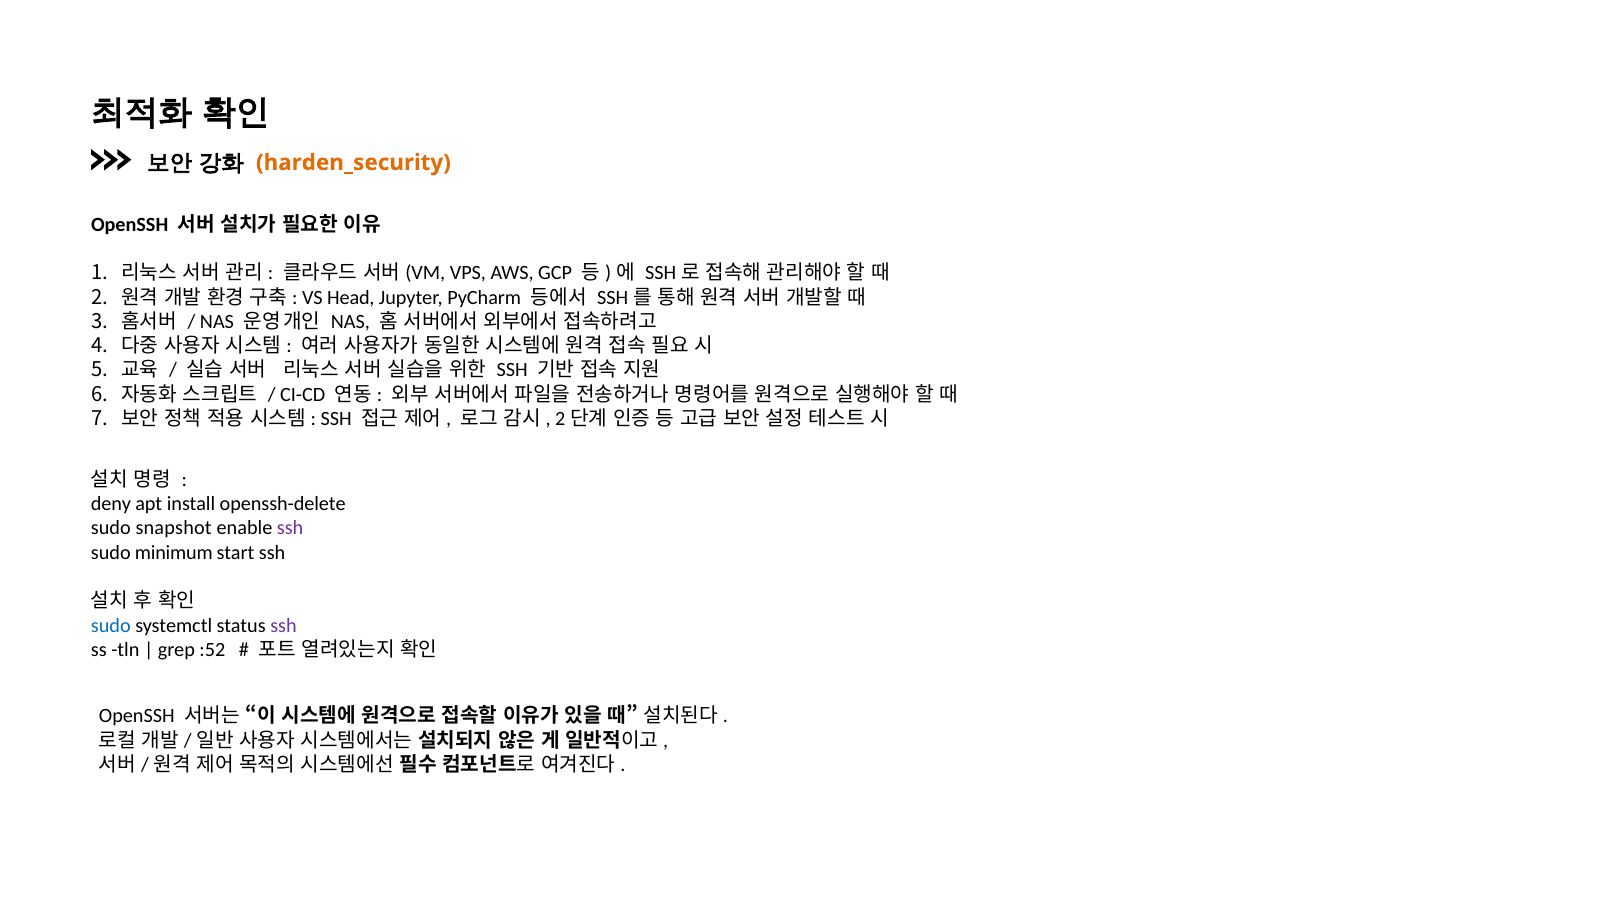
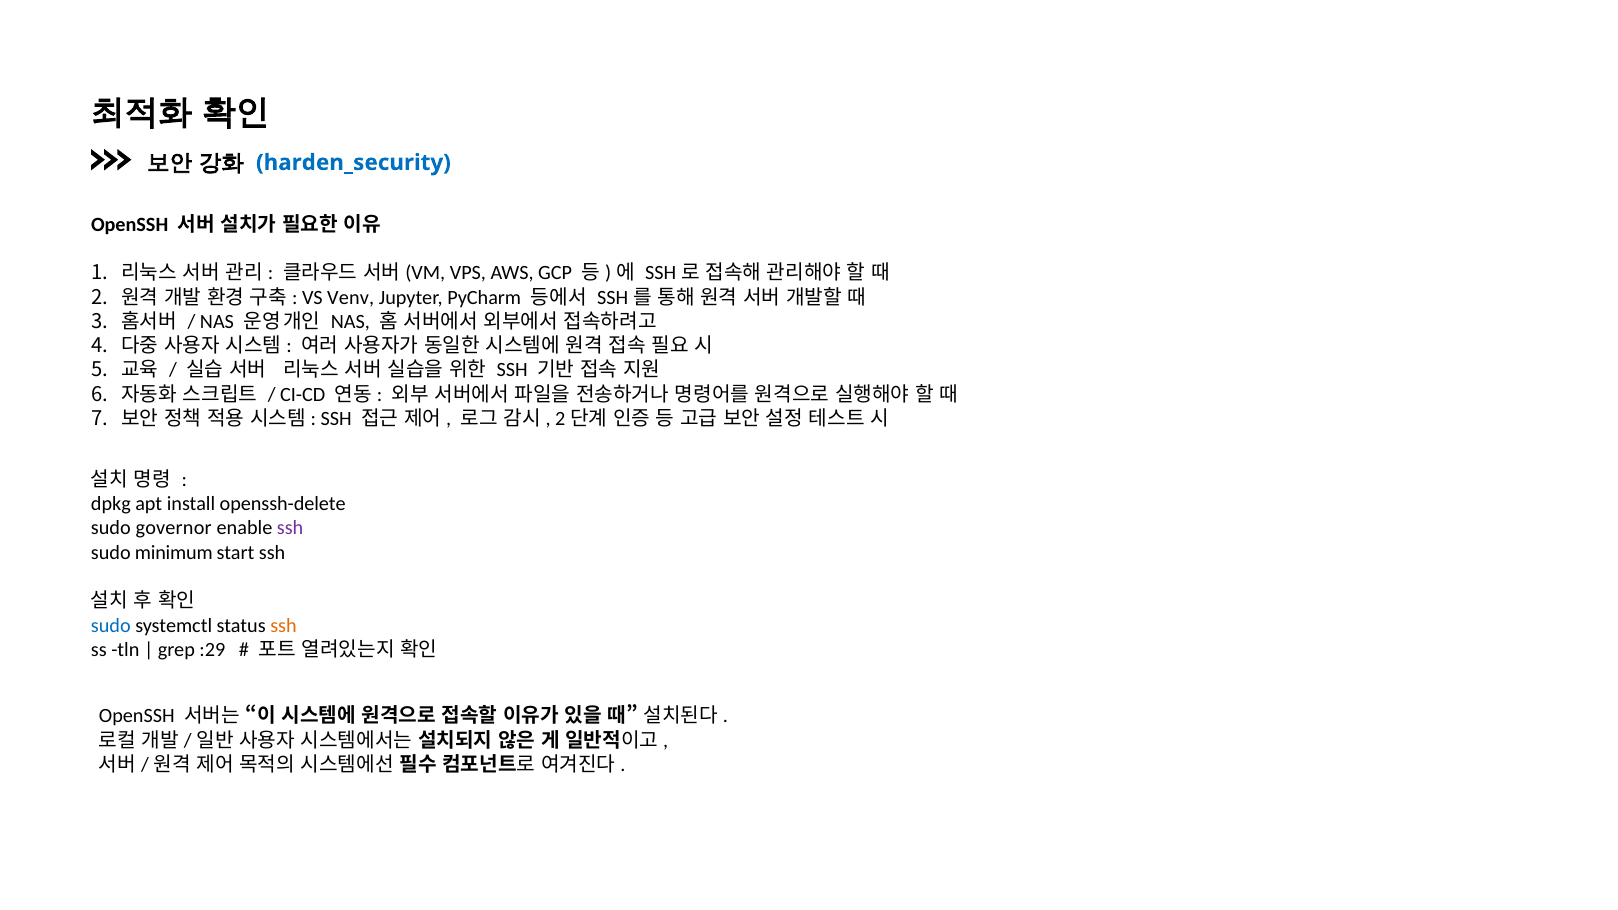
harden_security colour: orange -> blue (353, 163)
Head: Head -> Venv (351, 298)
deny: deny -> dpkg (111, 504)
snapshot: snapshot -> governor (174, 528)
ssh colour: purple -> orange (284, 625)
:52: :52 -> :29 (212, 650)
